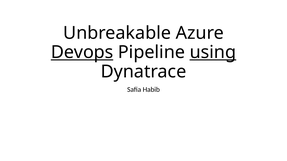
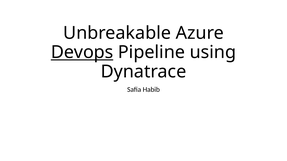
using underline: present -> none (213, 52)
